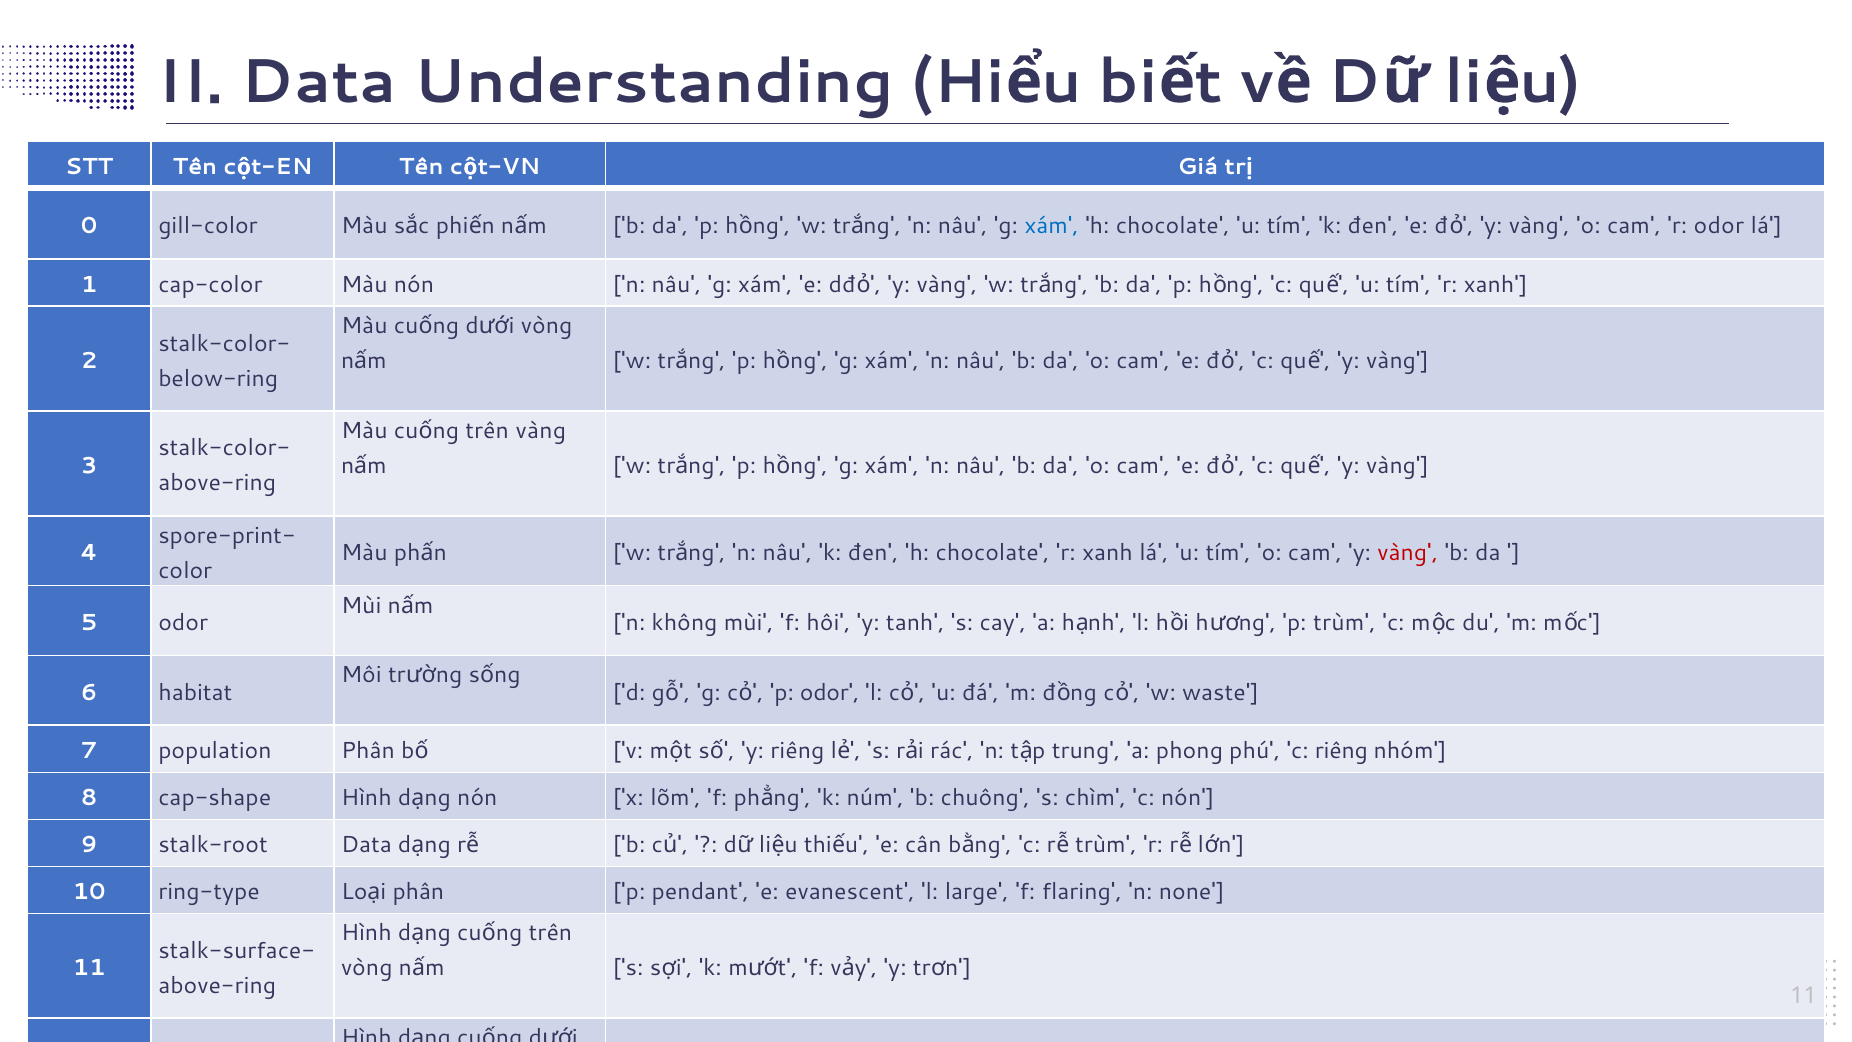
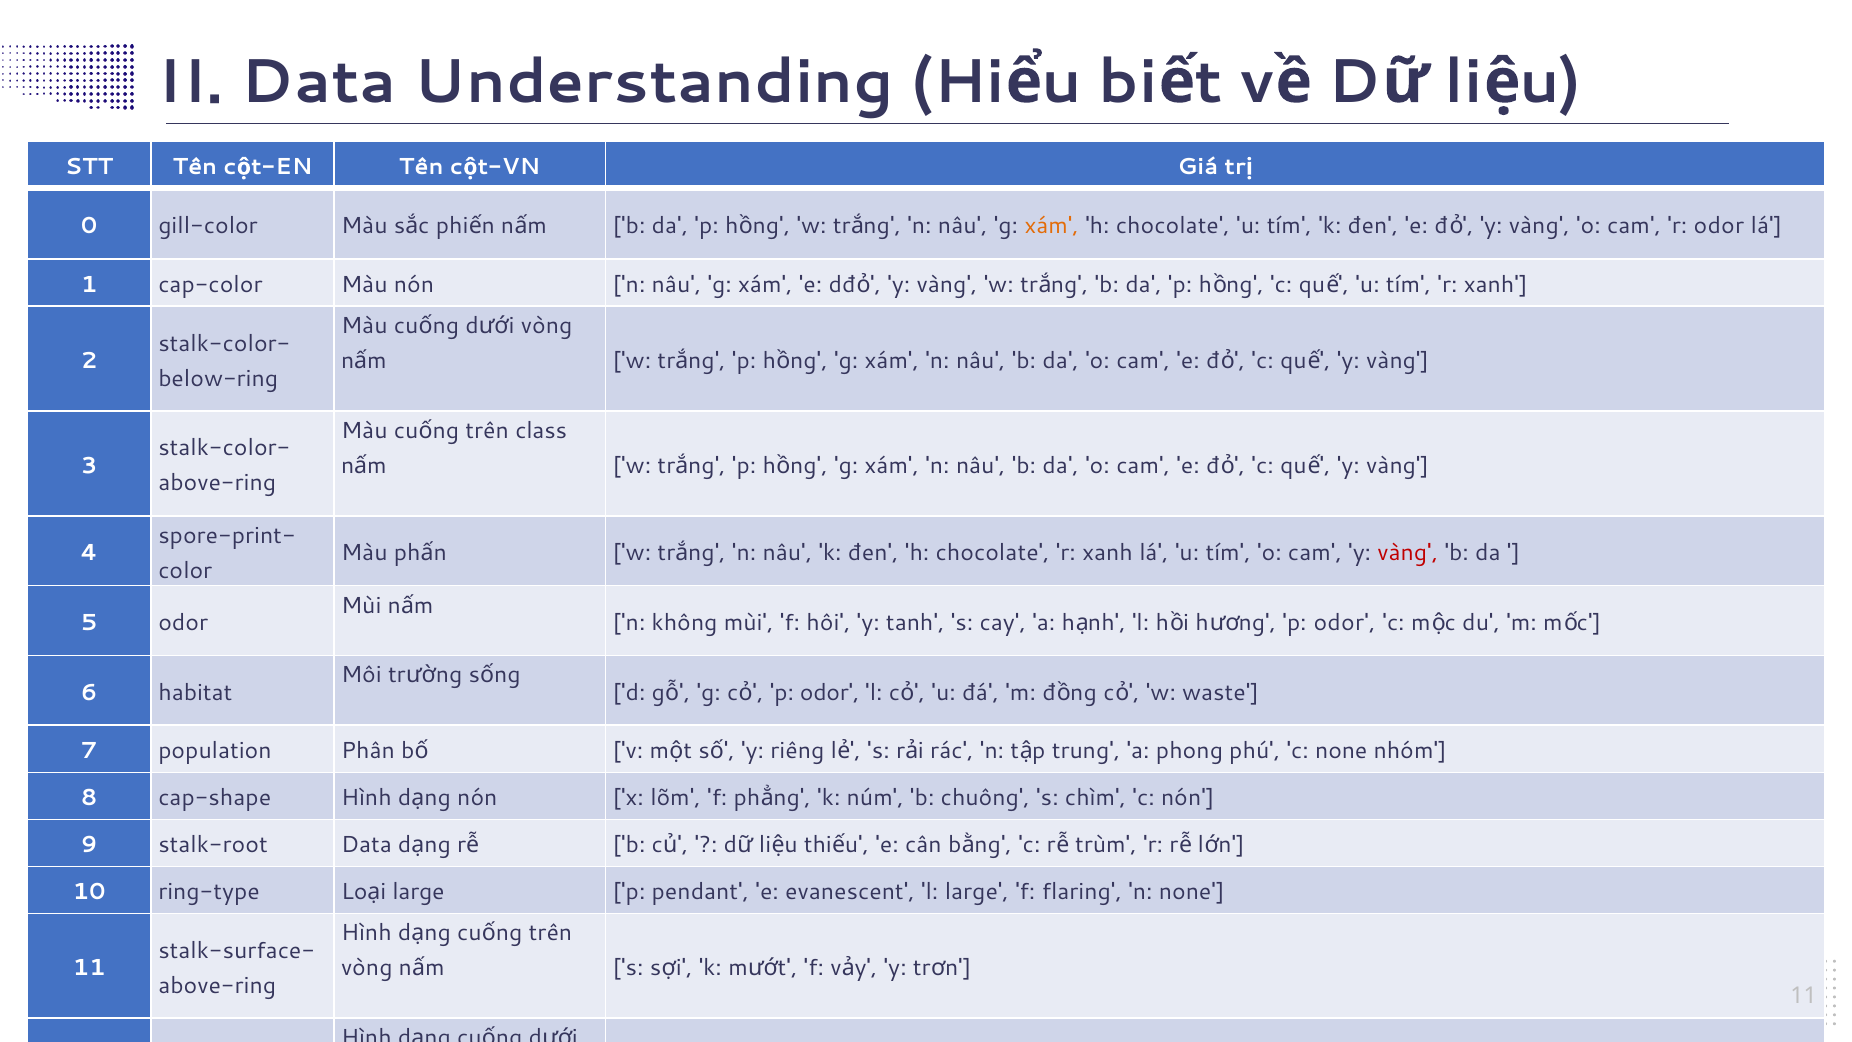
xám colour: blue -> orange (1052, 226)
trên vàng: vàng -> class (541, 431)
trùm: trùm -> odor (1345, 623)
c riêng: riêng -> none (1341, 751)
phân: phân -> large (418, 892)
